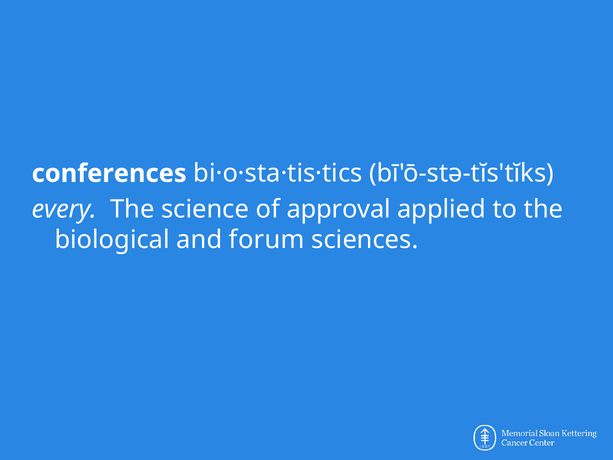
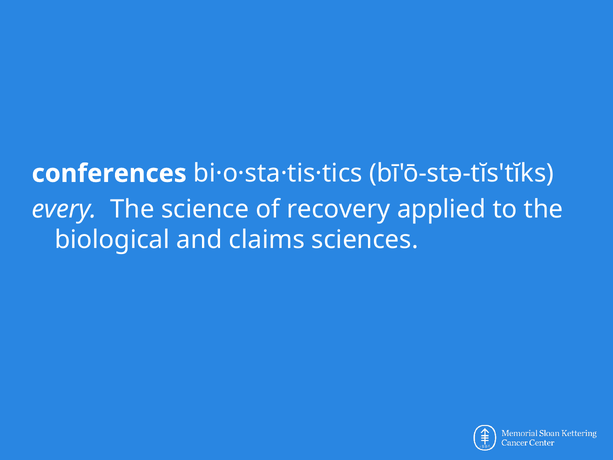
approval: approval -> recovery (339, 209)
forum: forum -> claims (267, 240)
